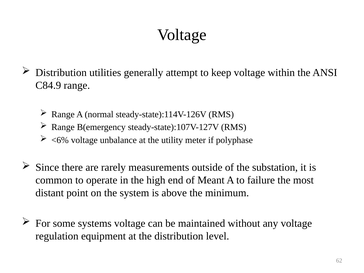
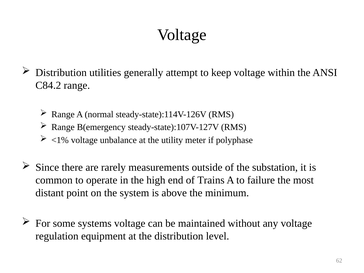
C84.9: C84.9 -> C84.2 (48, 85)
<6%: <6% -> <1% (60, 140)
Meant: Meant -> Trains (211, 180)
